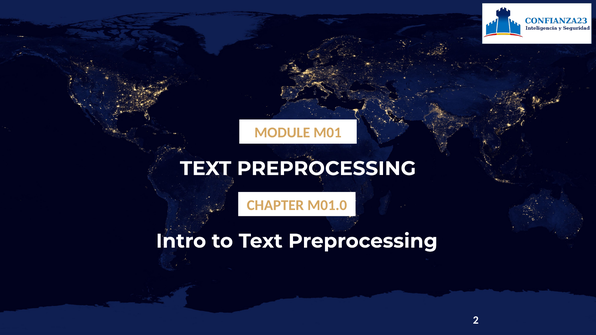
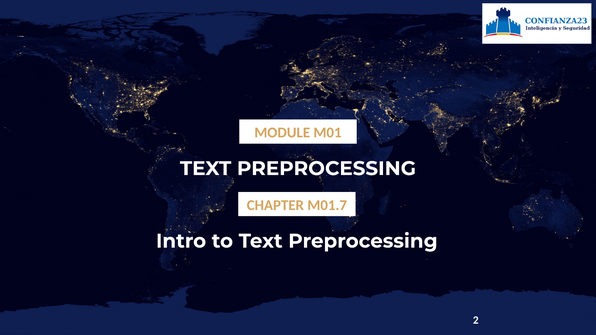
M01.0: M01.0 -> M01.7 (327, 205)
